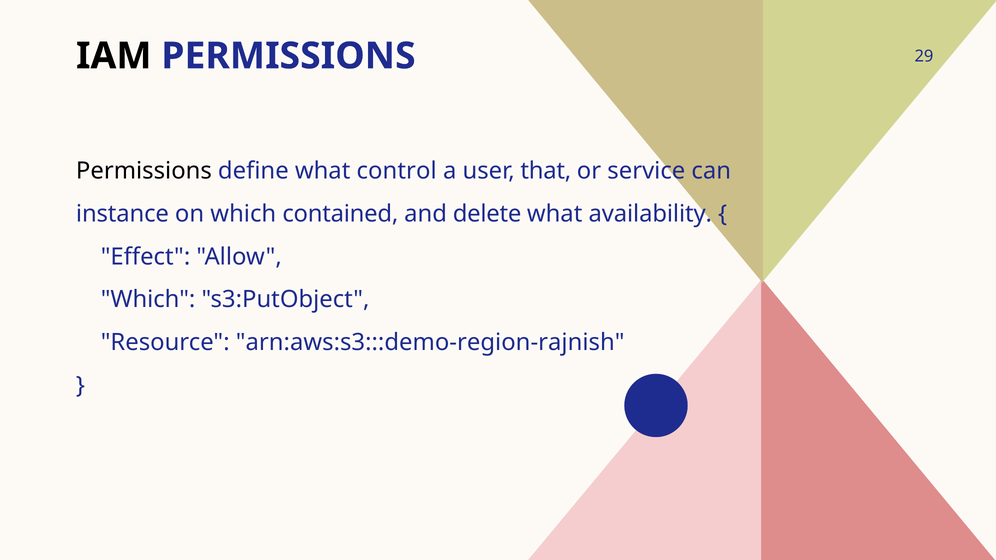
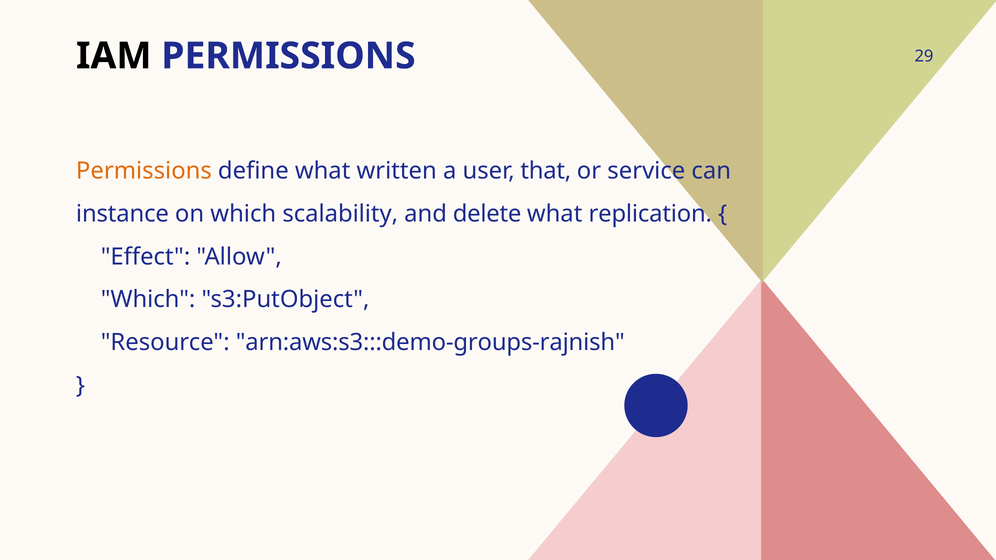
Permissions colour: black -> orange (144, 171)
control: control -> written (397, 171)
contained: contained -> scalability (340, 214)
availability: availability -> replication (650, 214)
arn:aws:s3:::demo-region-rajnish: arn:aws:s3:::demo-region-rajnish -> arn:aws:s3:::demo-groups-rajnish (430, 343)
